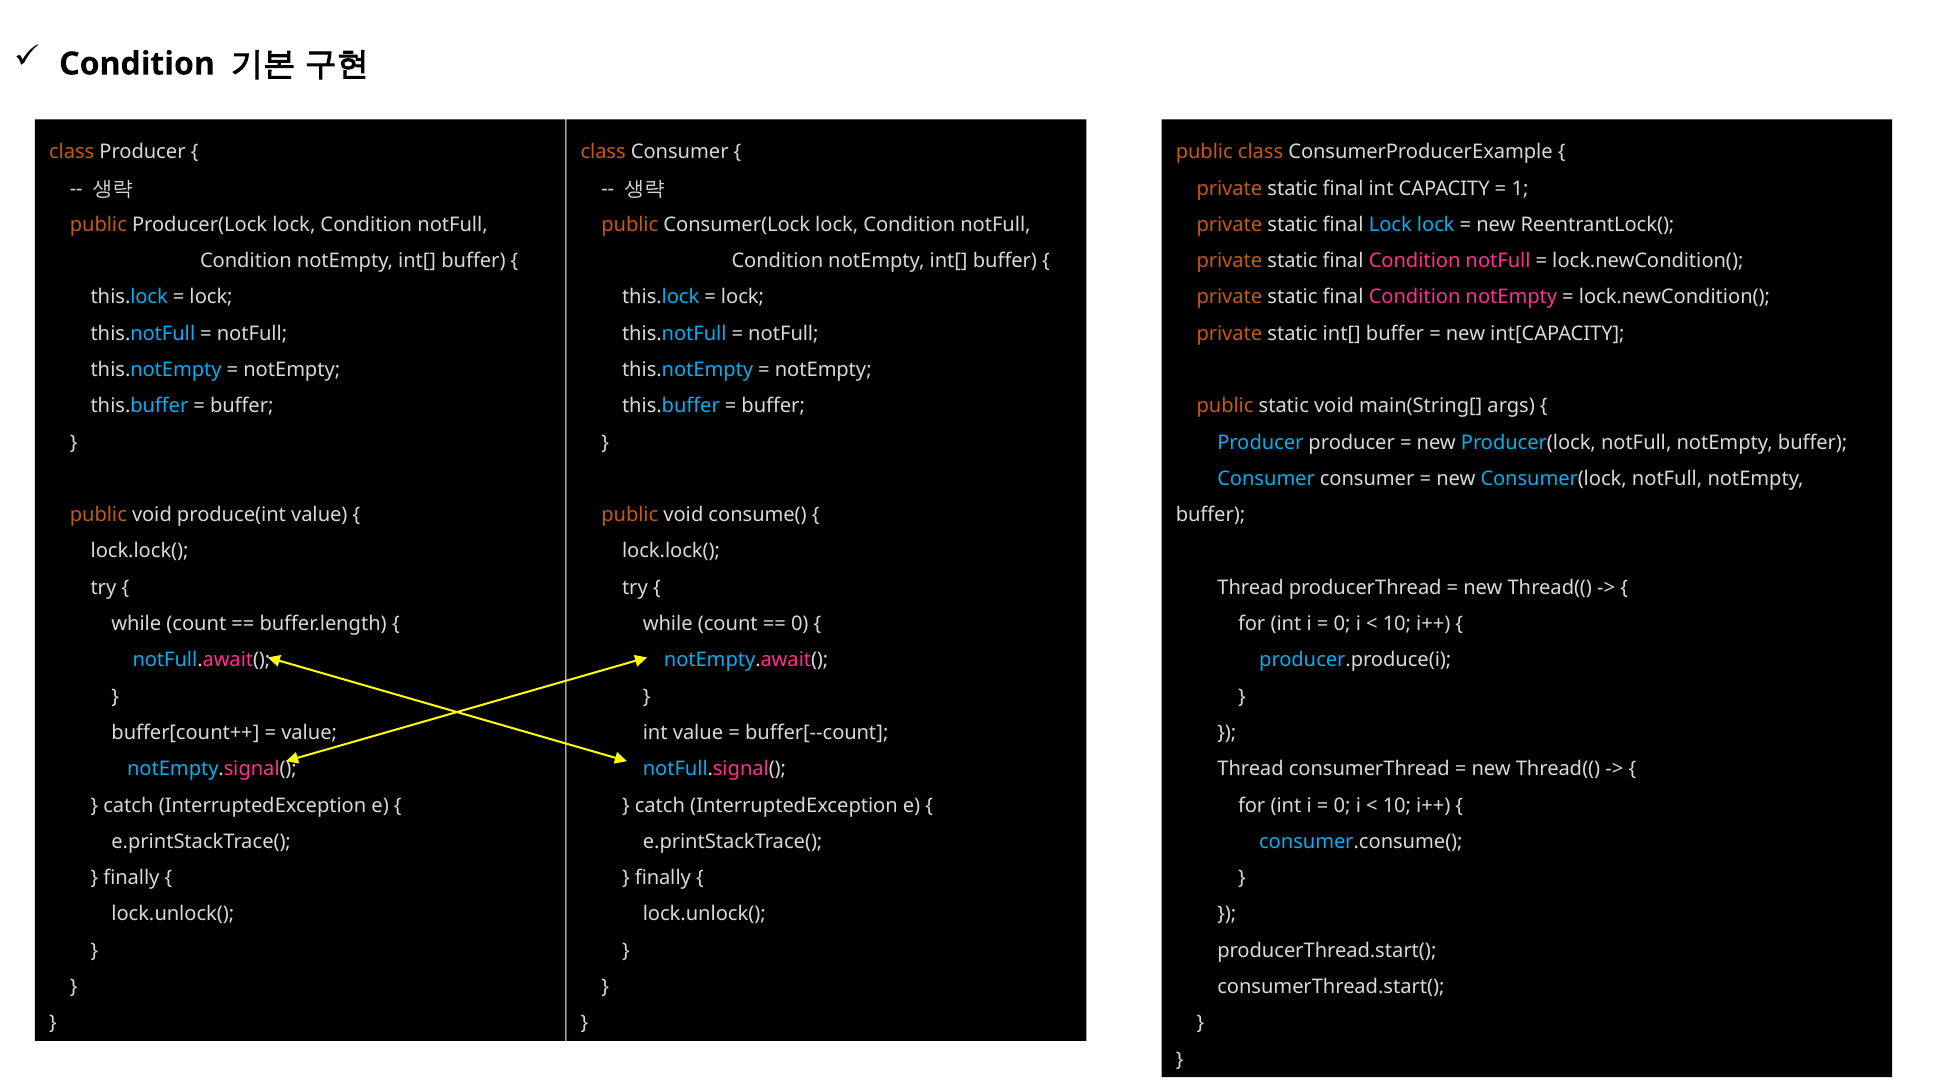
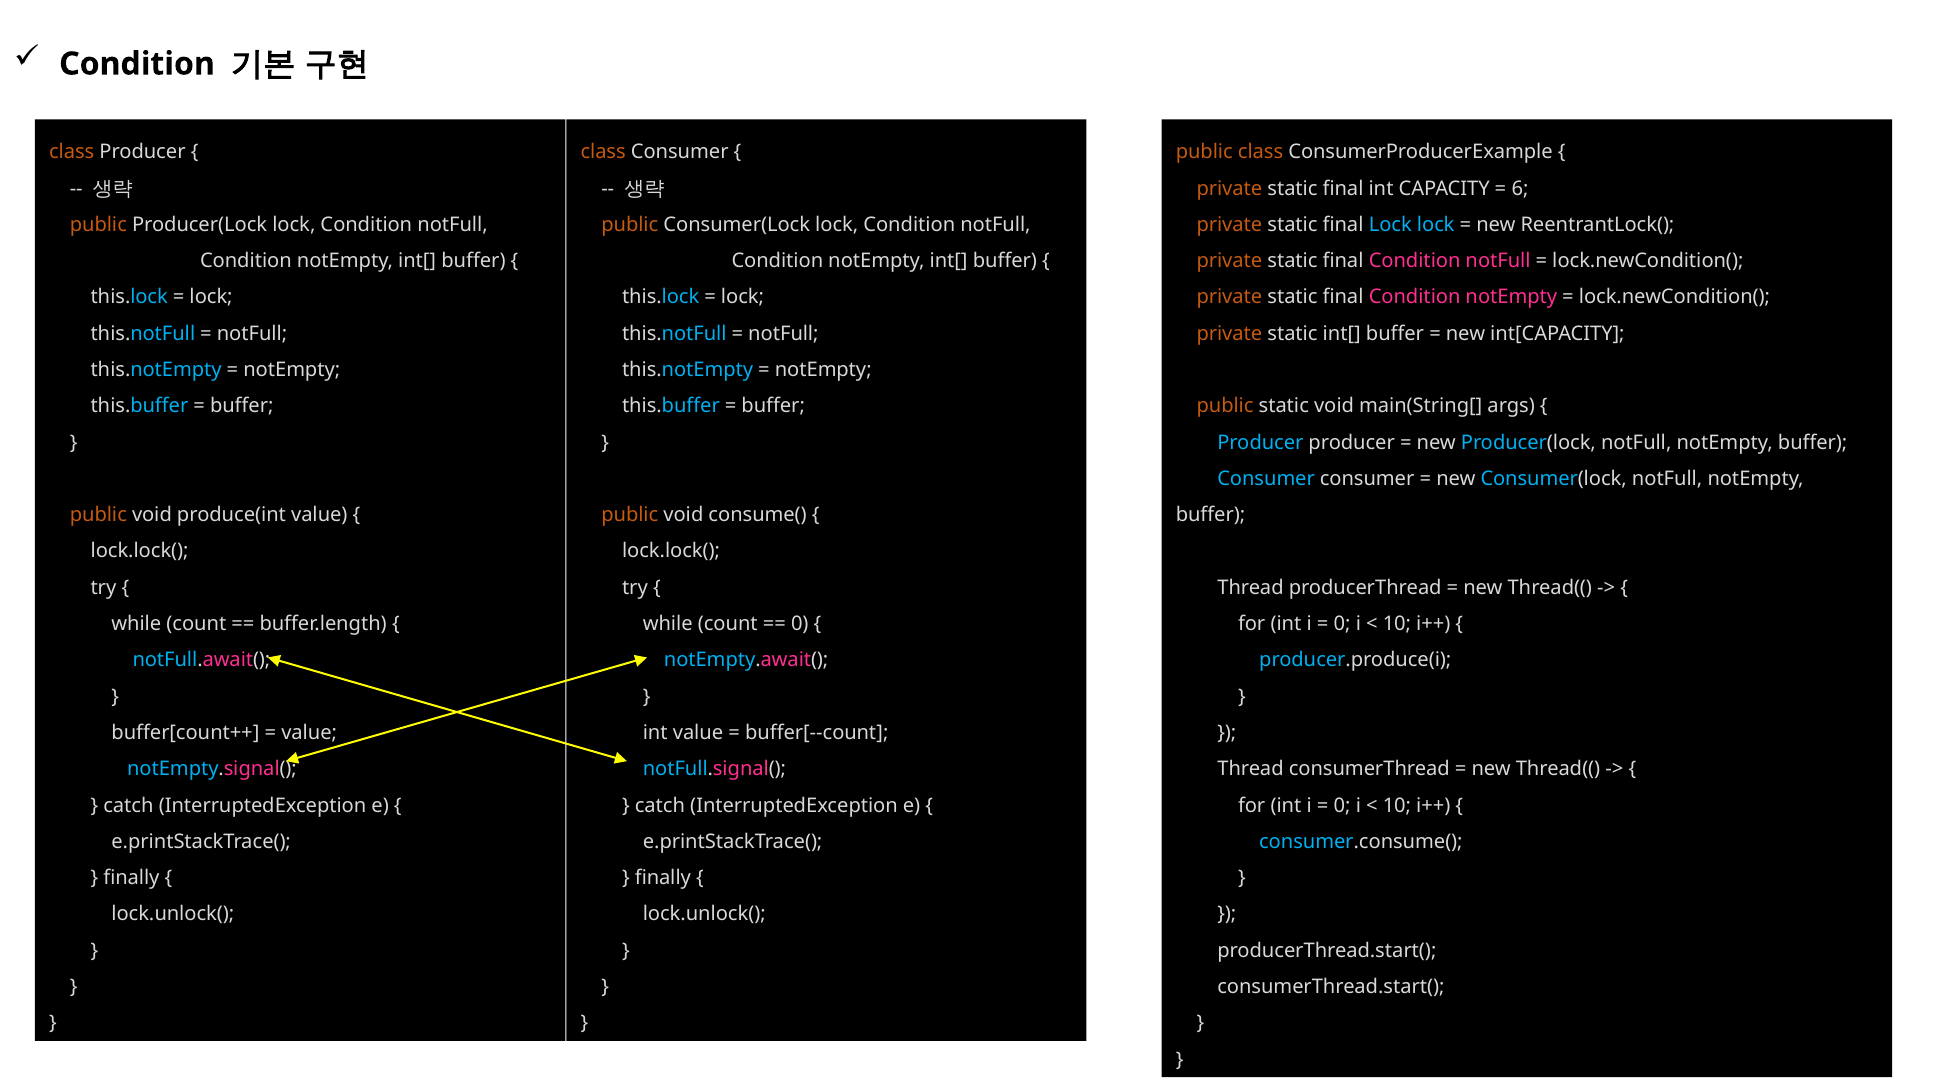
1: 1 -> 6 (1520, 188)
